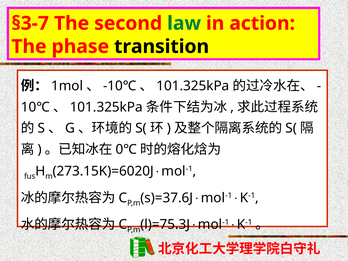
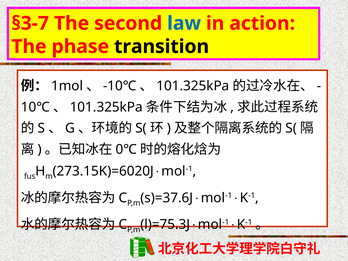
law colour: green -> blue (184, 23)
